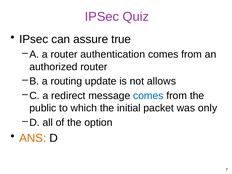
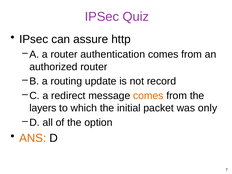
true: true -> http (121, 39)
allows: allows -> record (162, 81)
comes colour: blue -> orange (148, 96)
public: public -> layers (43, 108)
